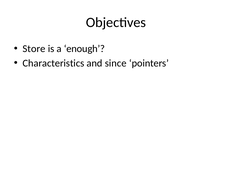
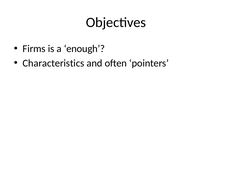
Store: Store -> Firms (34, 49)
since: since -> often (116, 63)
